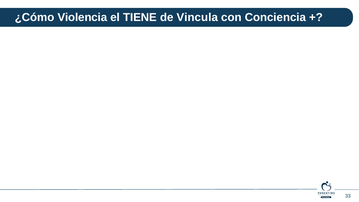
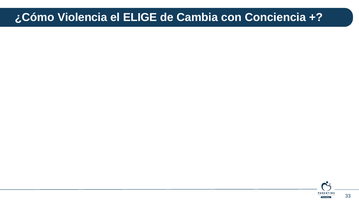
TIENE: TIENE -> ELIGE (140, 17)
Vincula: Vincula -> Cambia (197, 17)
